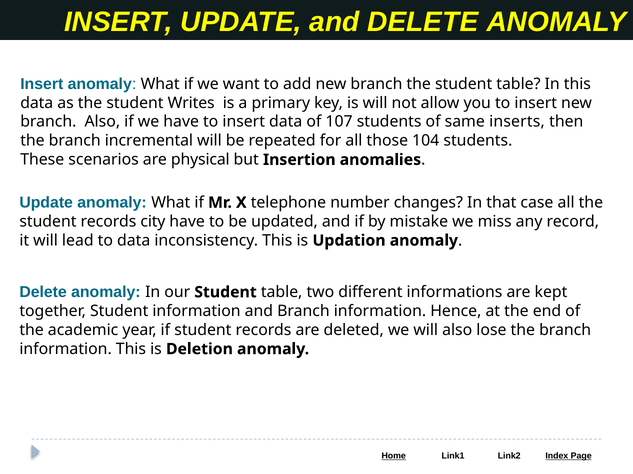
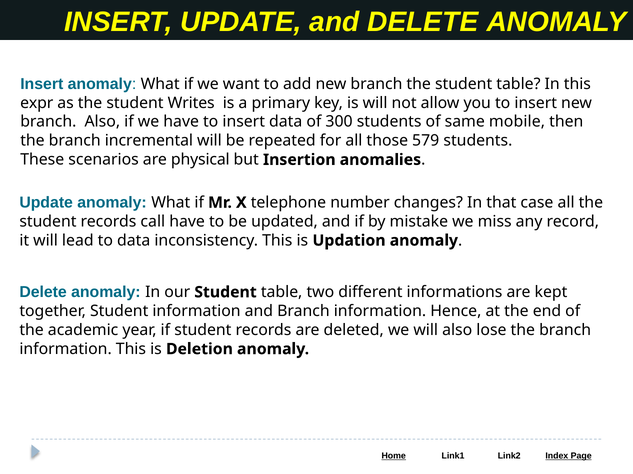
data: data -> expr (37, 103)
107: 107 -> 300 (339, 122)
inserts: inserts -> mobile (517, 122)
104: 104 -> 579 (426, 141)
city: city -> call (153, 222)
